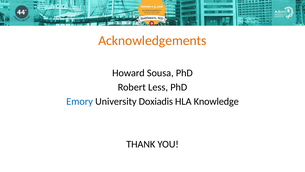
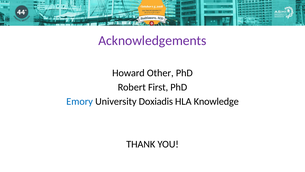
Acknowledgements colour: orange -> purple (152, 40)
Sousa: Sousa -> Other (160, 73)
Less: Less -> First (158, 87)
